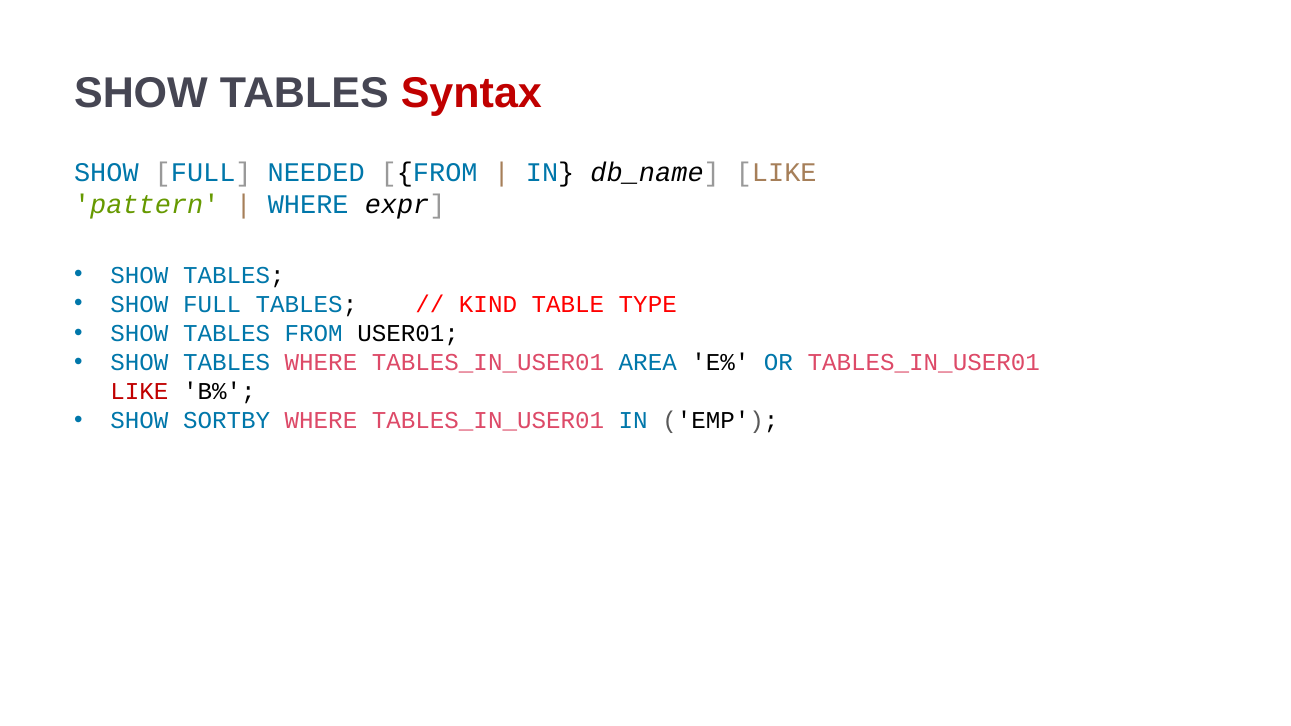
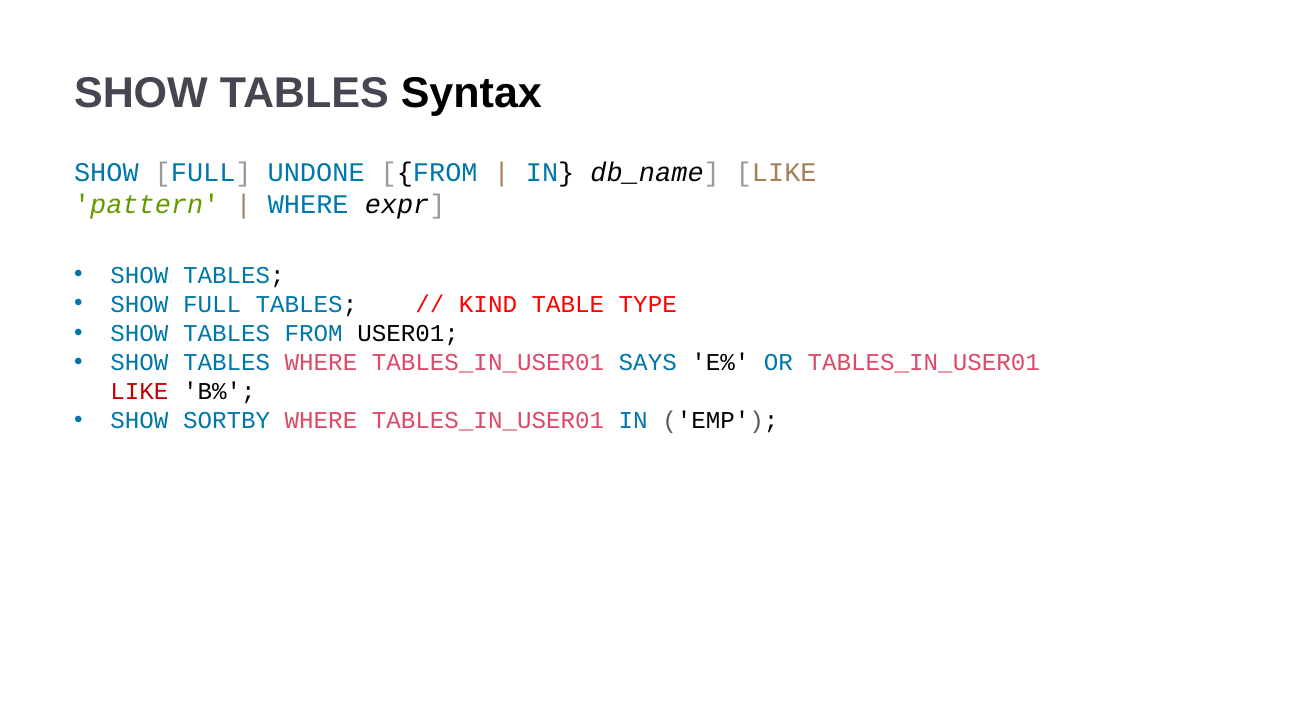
Syntax colour: red -> black (471, 93)
NEEDED: NEEDED -> UNDONE (316, 172)
AREA: AREA -> SAYS (648, 362)
